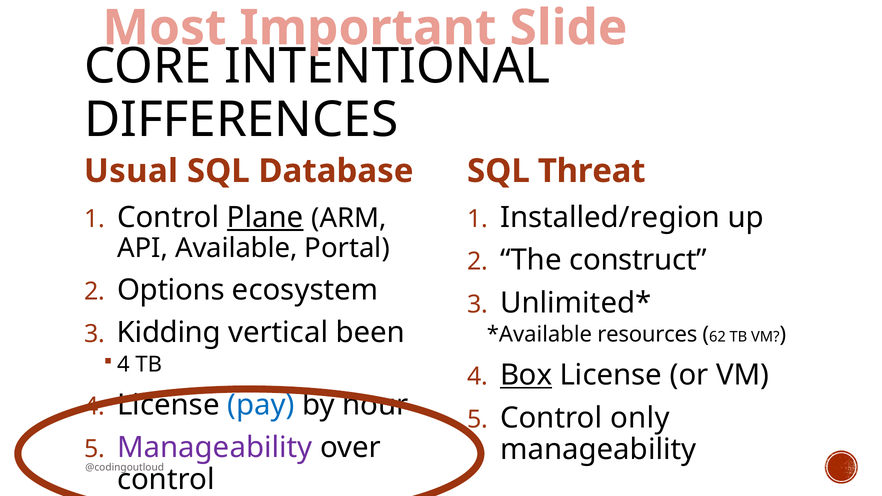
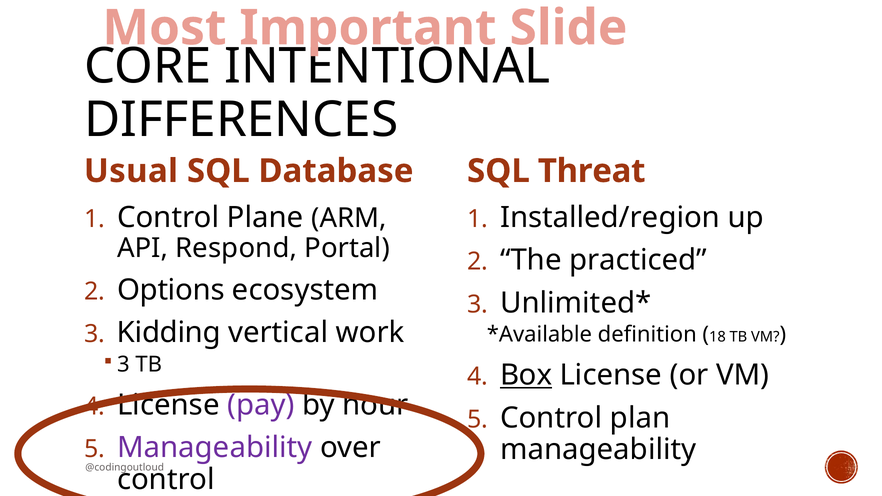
Plane underline: present -> none (265, 217)
Available: Available -> Respond (236, 248)
construct: construct -> practiced (638, 260)
been: been -> work (370, 333)
resources: resources -> definition (647, 335)
62: 62 -> 18 (717, 337)
4: 4 -> 3 (123, 364)
pay colour: blue -> purple (261, 405)
only: only -> plan (640, 418)
